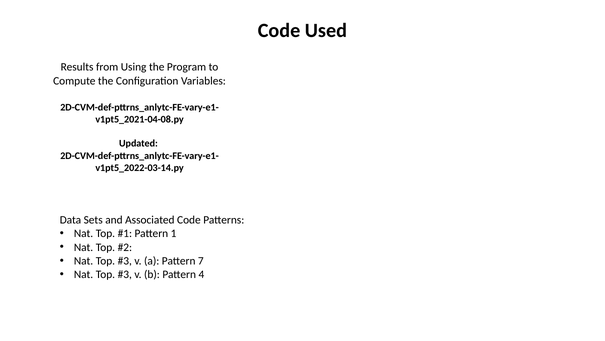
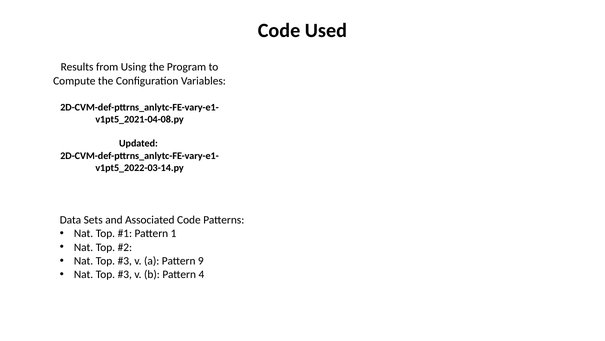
7: 7 -> 9 (201, 260)
